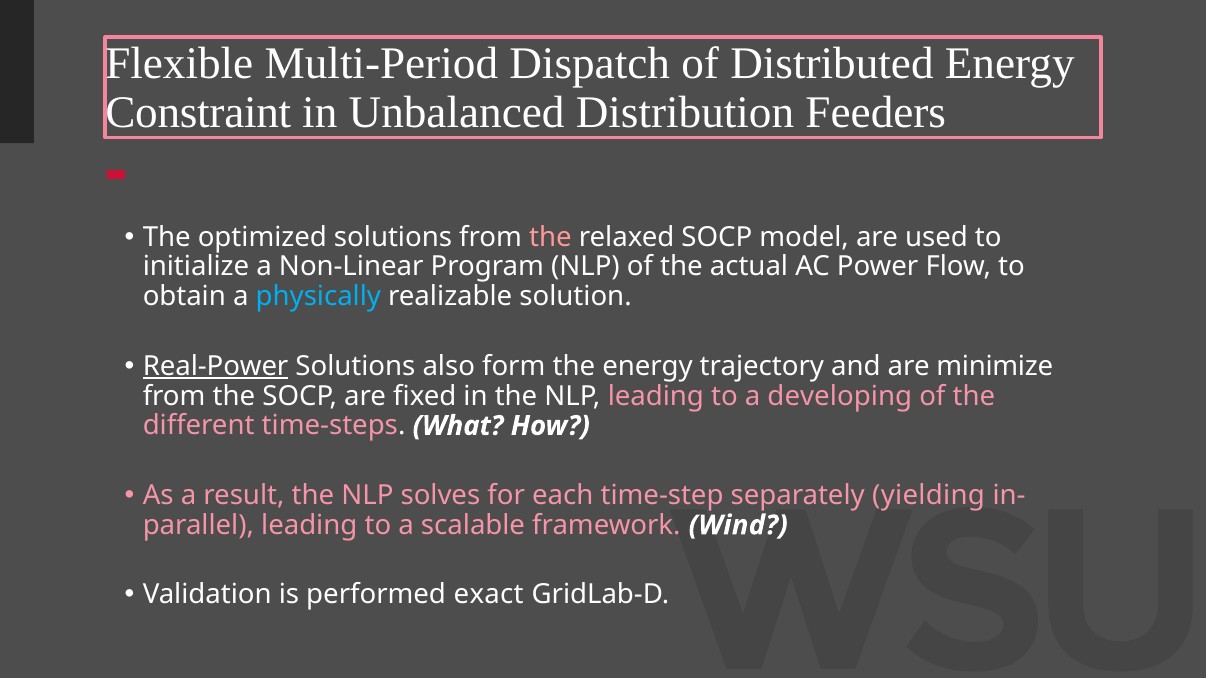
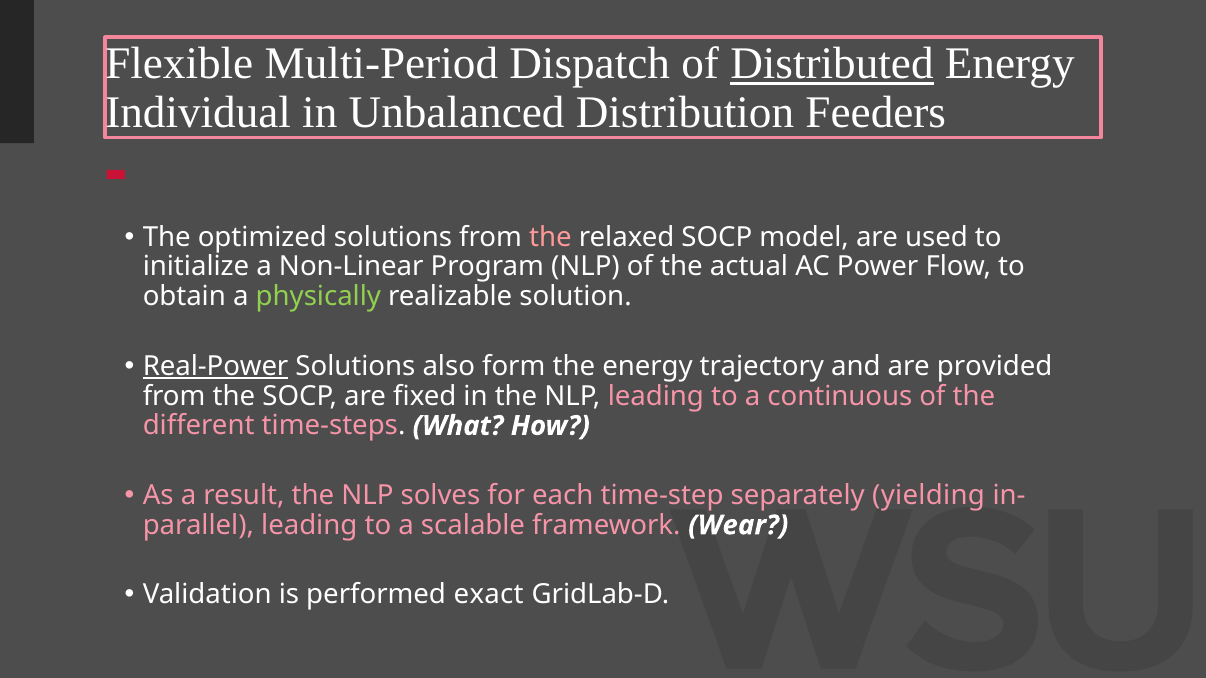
Distributed underline: none -> present (832, 64)
Constraint: Constraint -> Individual (198, 113)
physically colour: light blue -> light green (318, 297)
minimize: minimize -> provided (995, 366)
developing: developing -> continuous (840, 396)
Wind: Wind -> Wear (738, 525)
